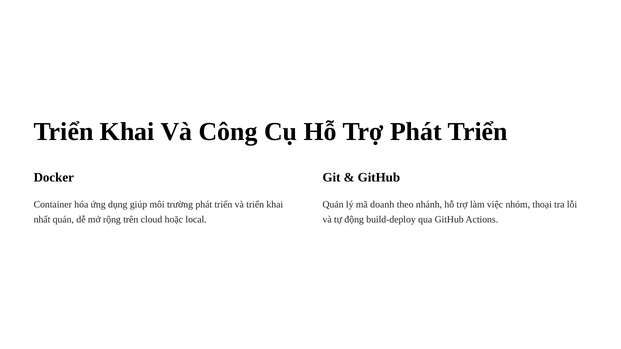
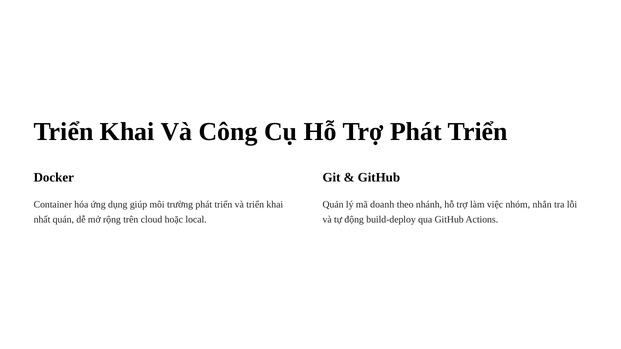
thoại: thoại -> nhắn (542, 205)
